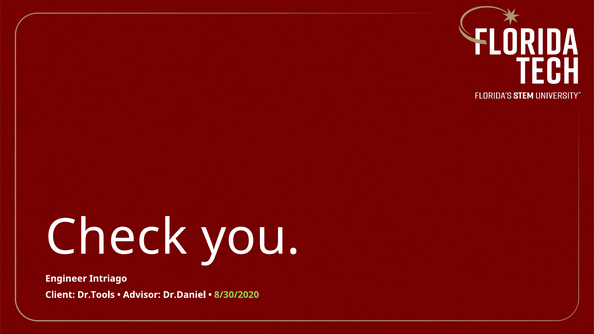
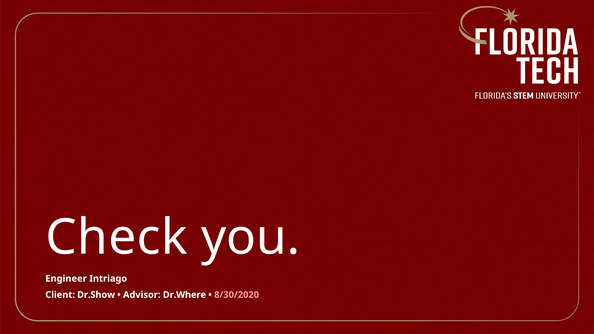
Dr.Tools: Dr.Tools -> Dr.Show (96, 295)
Dr.Daniel: Dr.Daniel -> Dr.Where (184, 295)
8/30/2020 colour: light green -> pink (237, 295)
